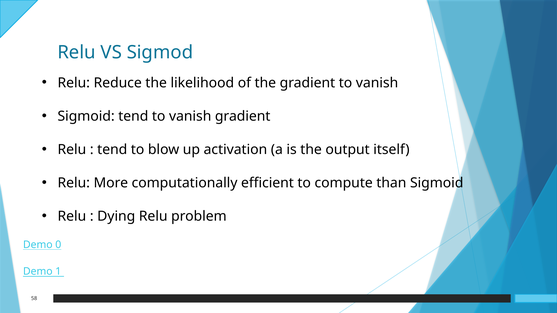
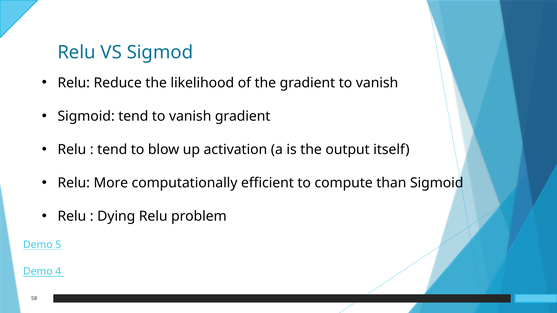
0: 0 -> 5 (58, 245)
1: 1 -> 4 (58, 272)
